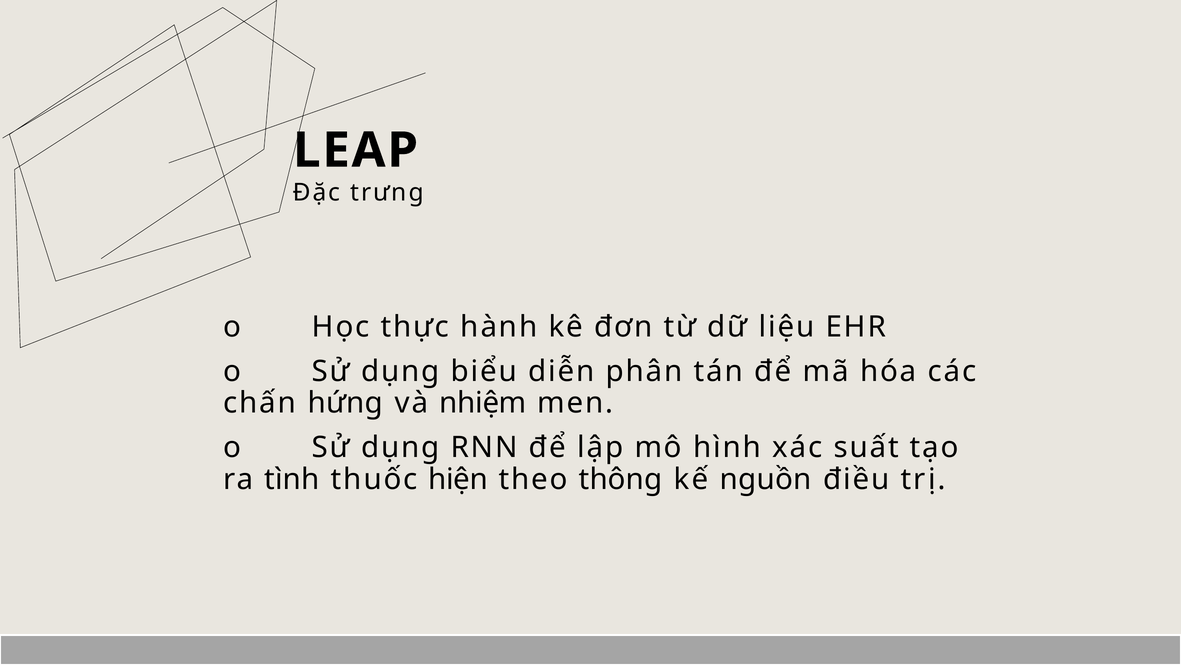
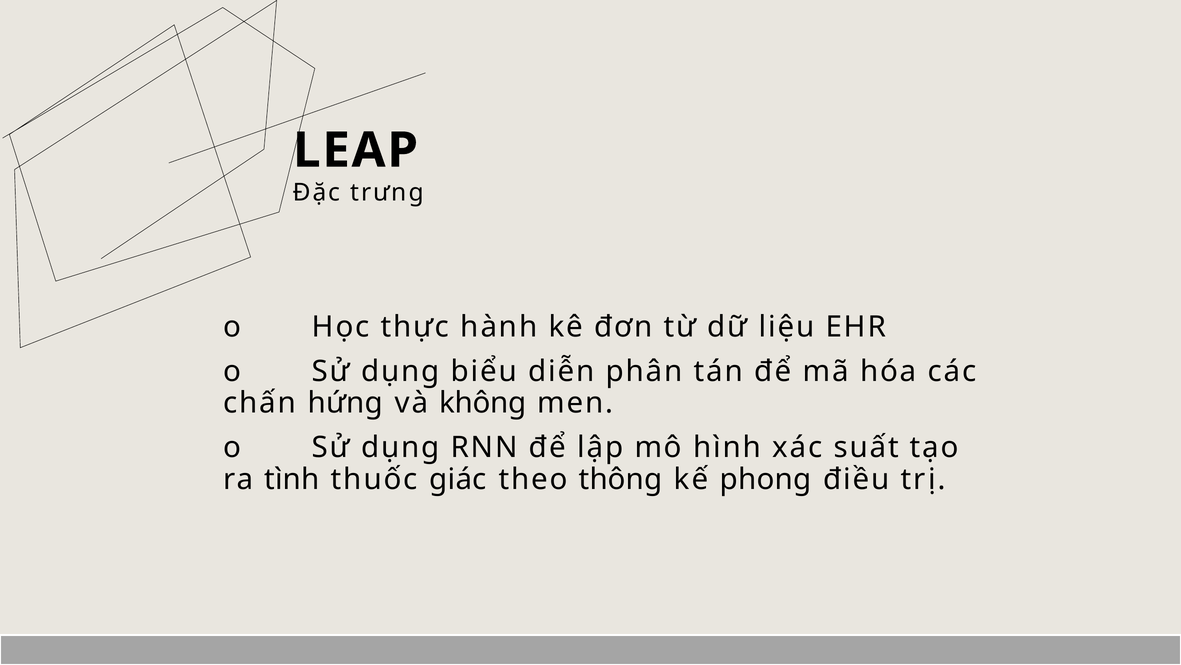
nhiệm: nhiệm -> không (483, 403)
hiện: hiện -> giác (458, 479)
nguồn: nguồn -> phong (766, 479)
